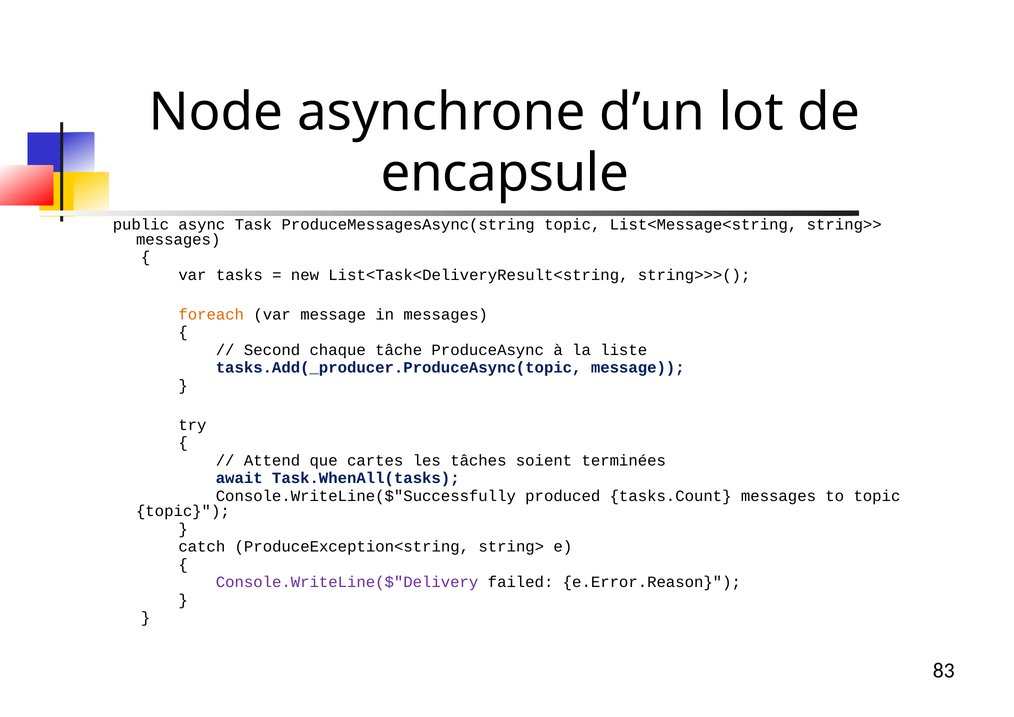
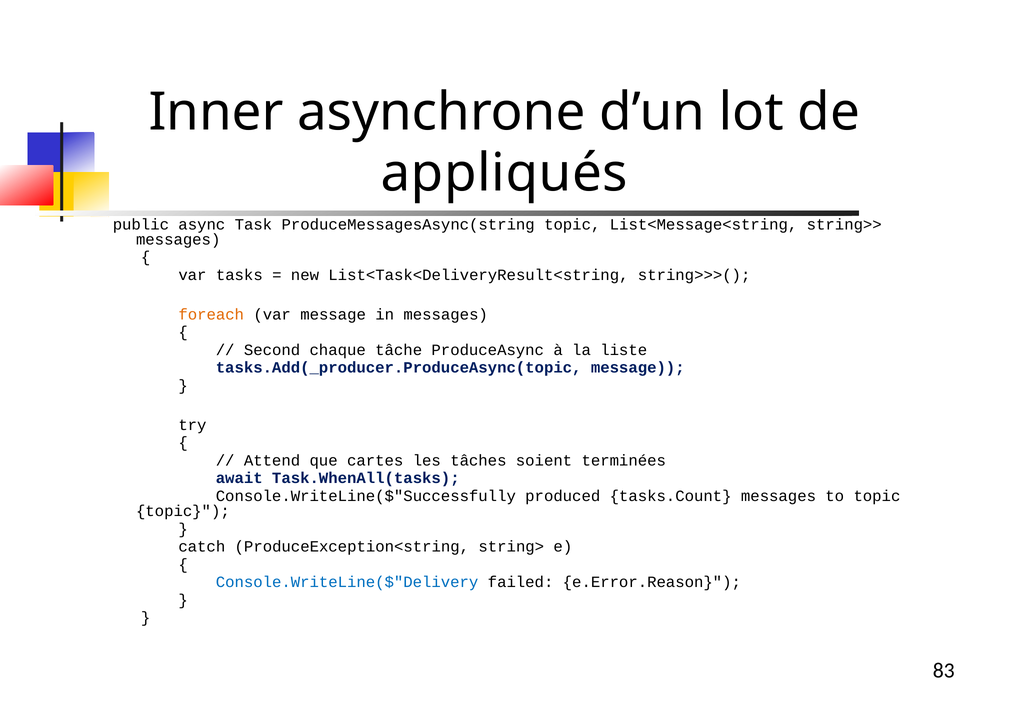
Node: Node -> Inner (216, 112)
encapsule: encapsule -> appliqués (504, 173)
Console.WriteLine($"Delivery colour: purple -> blue (347, 582)
